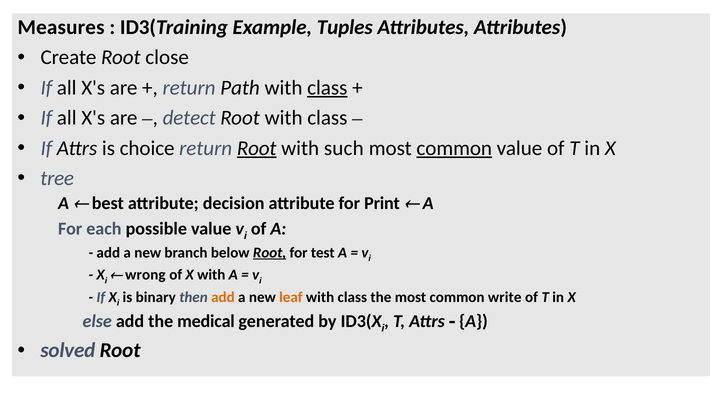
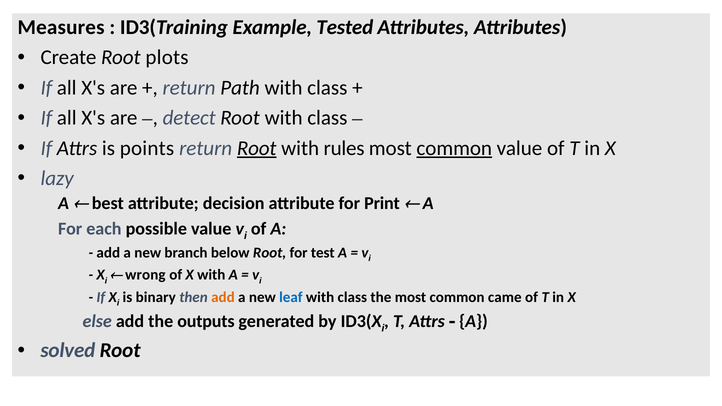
Tuples: Tuples -> Tested (345, 27)
close: close -> plots (167, 57)
class underline: present -> none (327, 88)
choice: choice -> points (147, 148)
such: such -> rules (344, 148)
tree: tree -> lazy (57, 178)
Root underline: present -> none (270, 253)
leaf colour: orange -> blue (291, 297)
write: write -> came (505, 297)
medical: medical -> outputs (206, 321)
